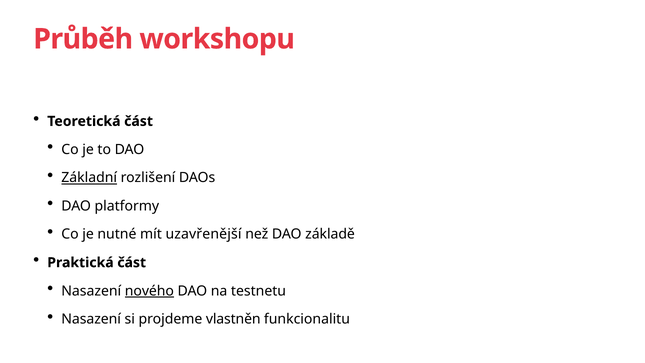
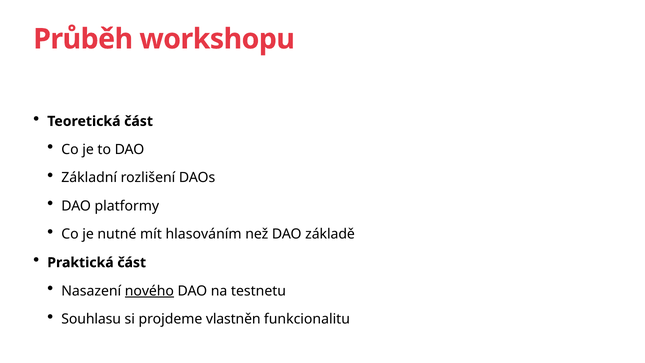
Základní underline: present -> none (89, 178)
uzavřenější: uzavřenější -> hlasováním (204, 234)
Nasazení: Nasazení -> Souhlasu (91, 319)
